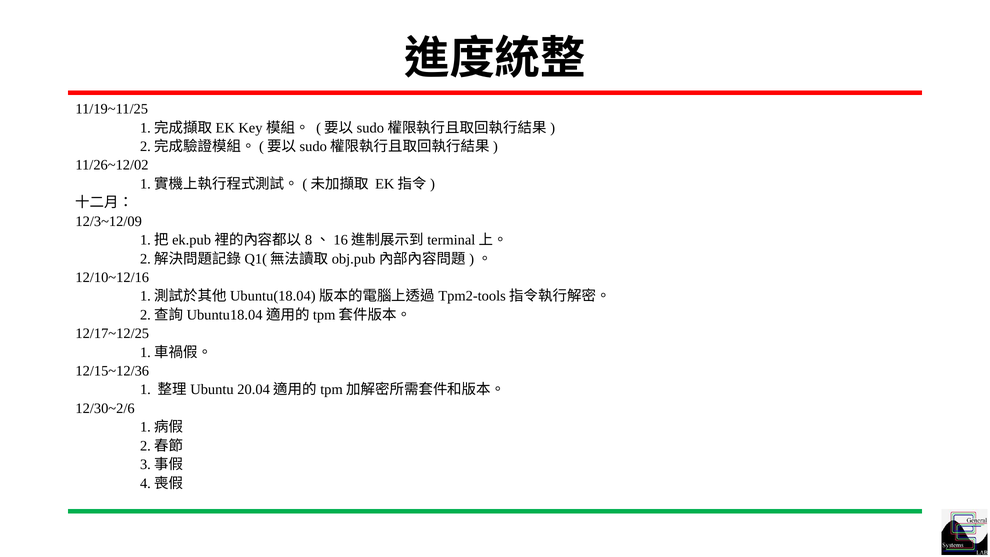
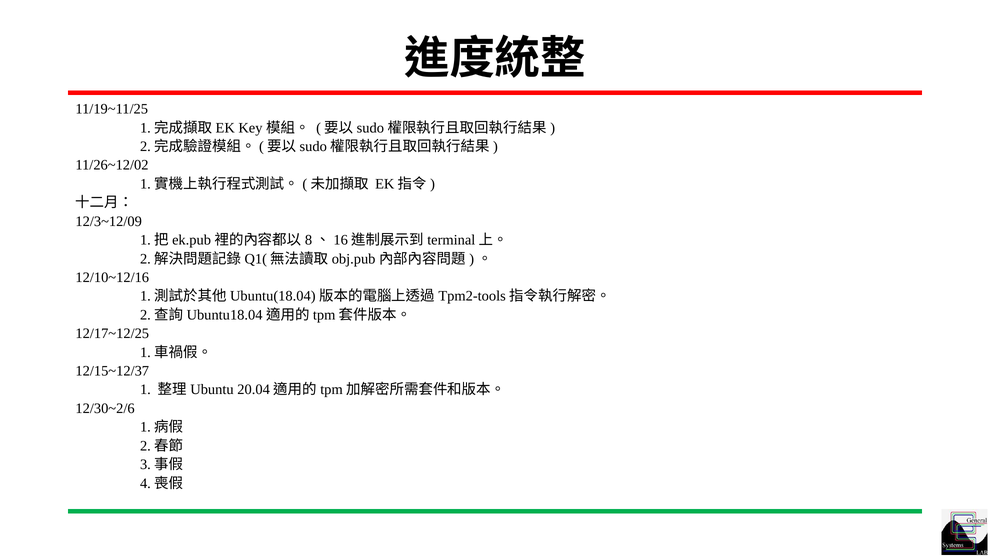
12/15~12/36: 12/15~12/36 -> 12/15~12/37 (112, 371)
